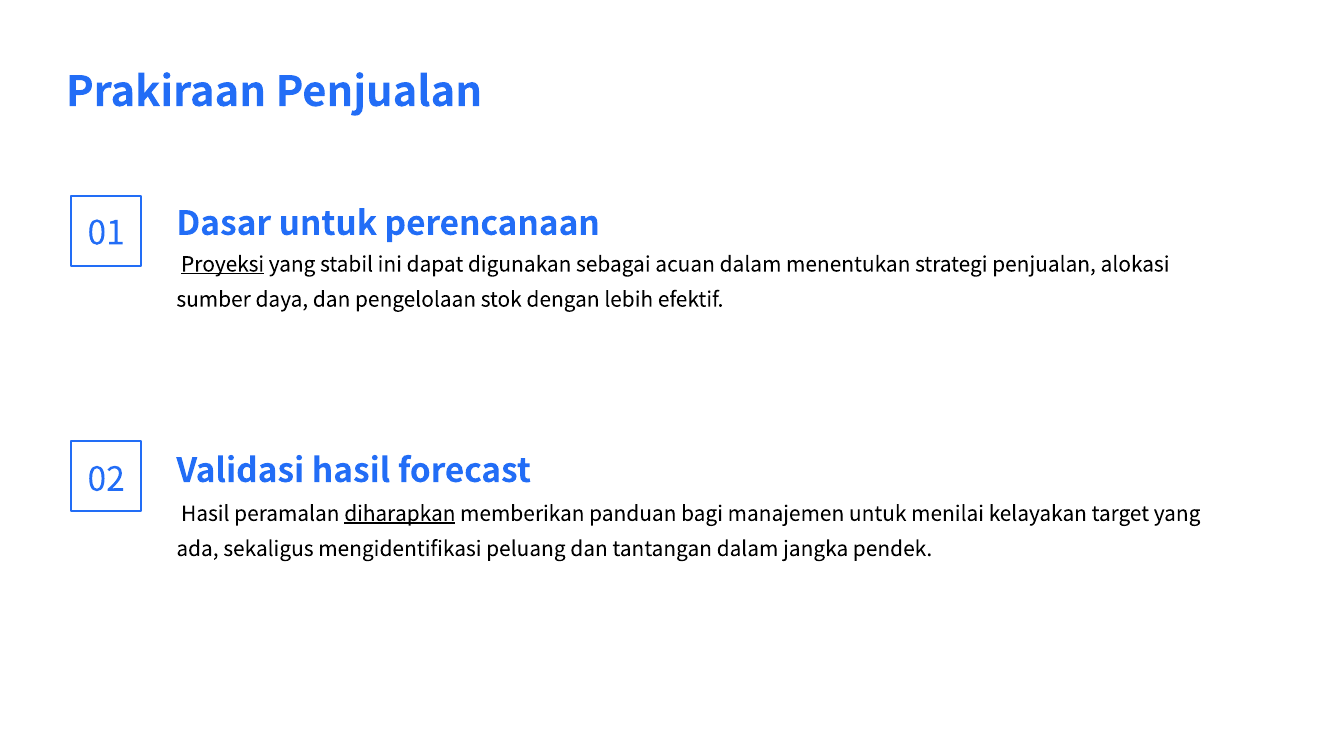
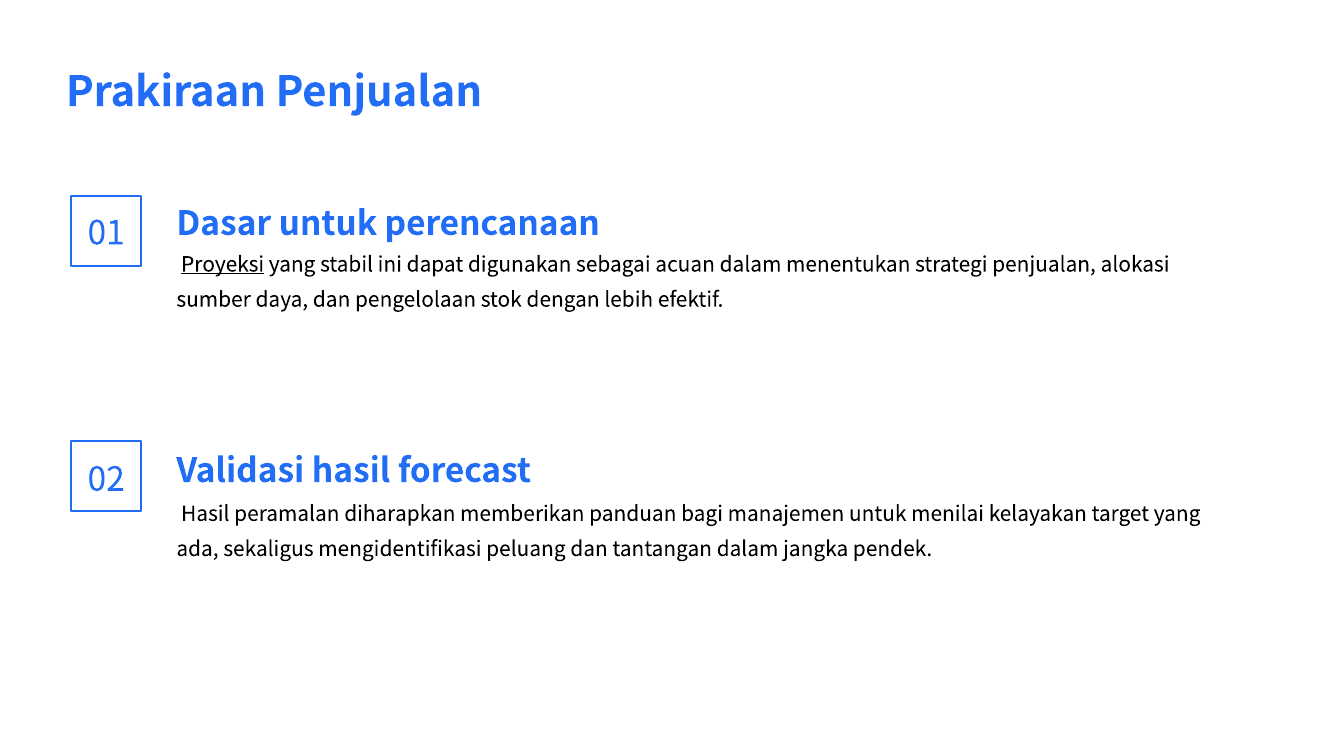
diharapkan underline: present -> none (400, 514)
